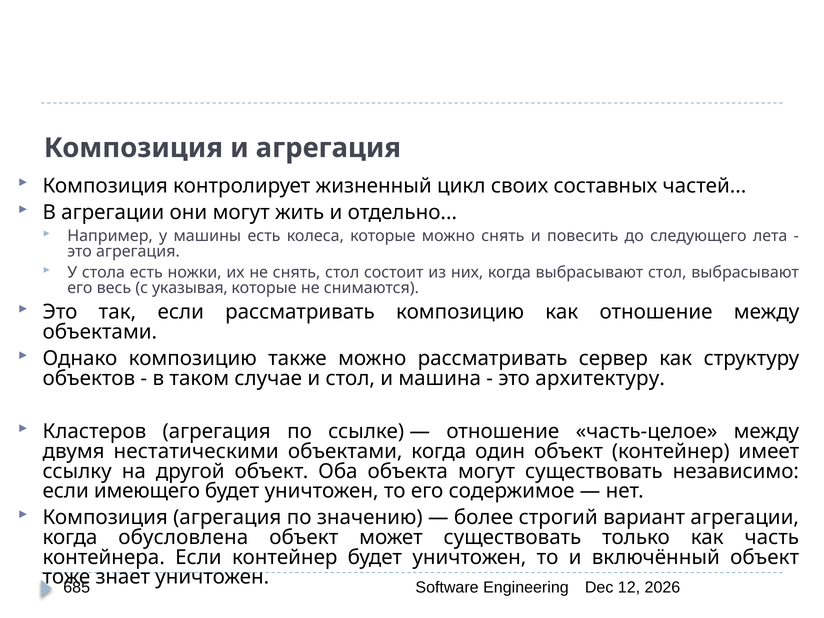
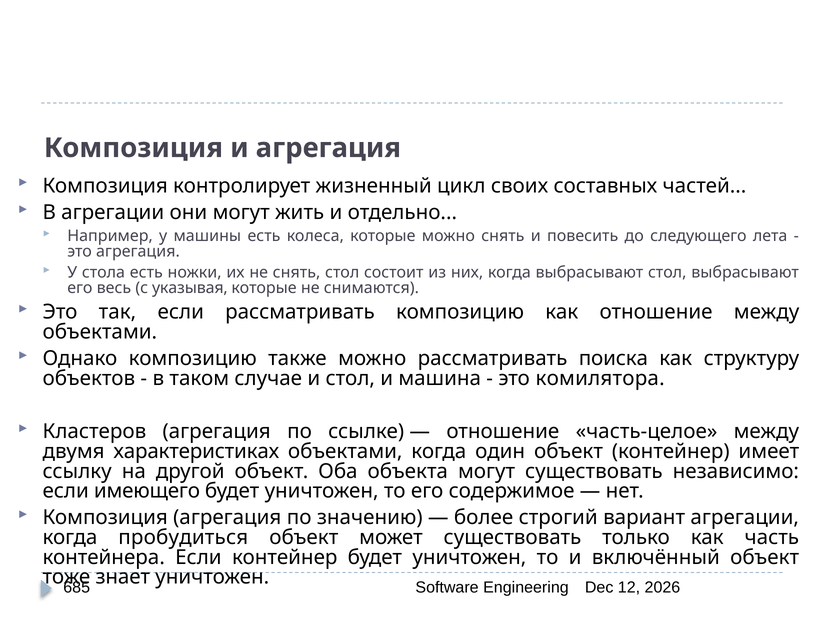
сервер: сервер -> поиска (613, 359)
архитектуру: архитектуру -> комилятора (600, 378)
нестатическими: нестатическими -> характеристиках (196, 451)
обусловлена: обусловлена -> пробудиться (183, 537)
